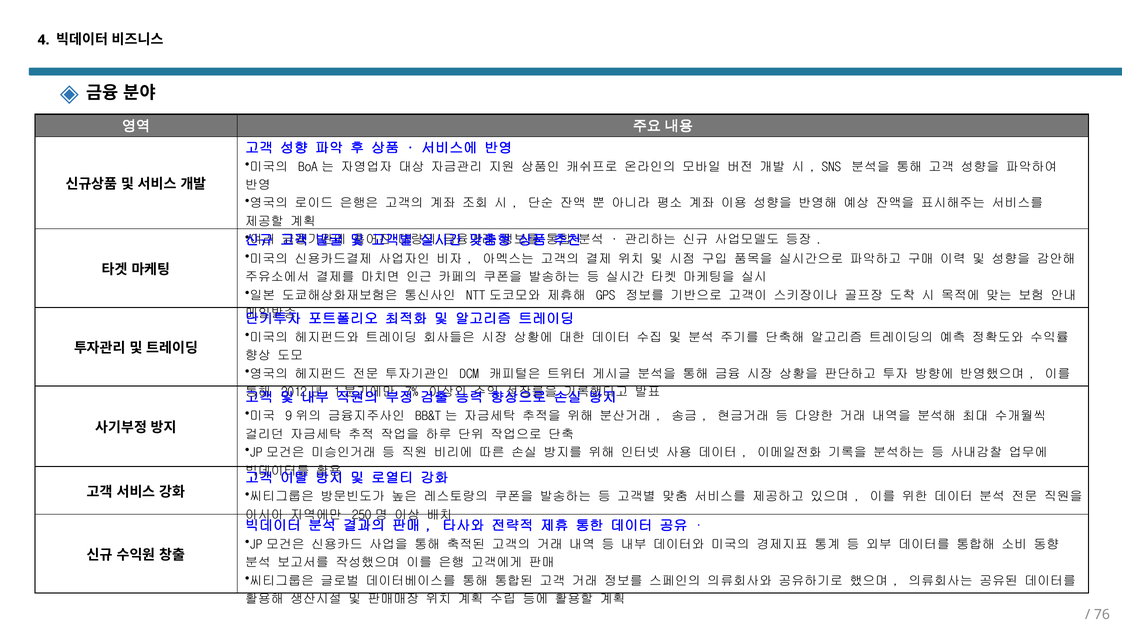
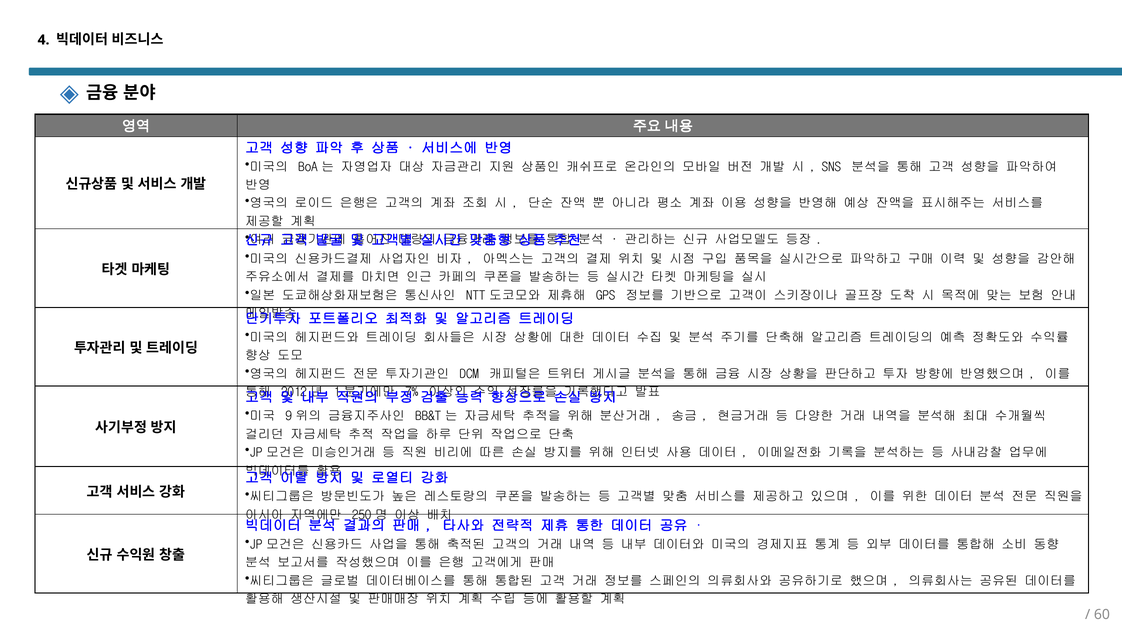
76: 76 -> 60 (1102, 615)
